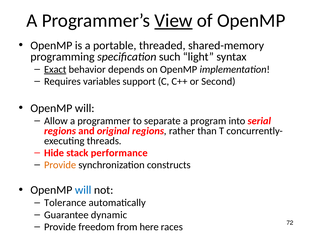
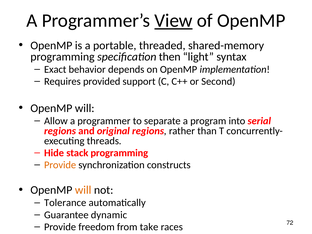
such: such -> then (170, 57)
Exact underline: present -> none (55, 69)
variables: variables -> provided (102, 82)
stack performance: performance -> programming (119, 153)
will colour: blue -> orange (83, 190)
here: here -> take (149, 227)
